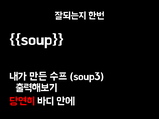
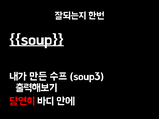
soup underline: none -> present (37, 39)
